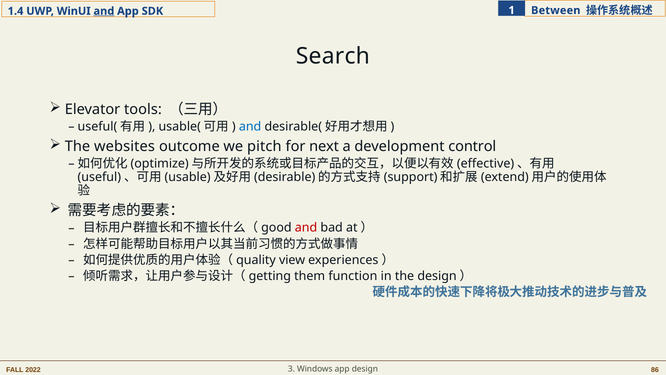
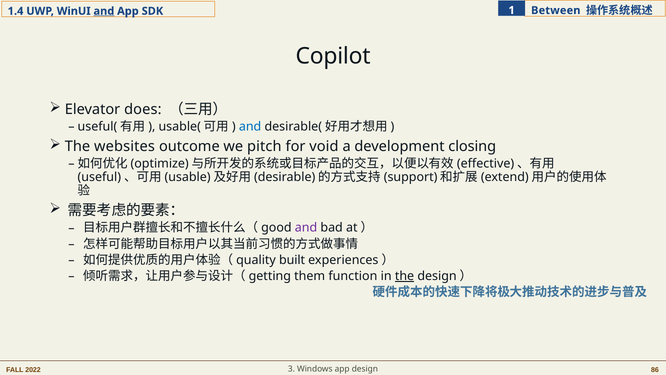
Search: Search -> Copilot (333, 56)
tools: tools -> does (143, 109)
next: next -> void (324, 146)
control: control -> closing (472, 146)
and colour: red -> purple (306, 228)
view: view -> built (292, 260)
the underline: none -> present (405, 276)
